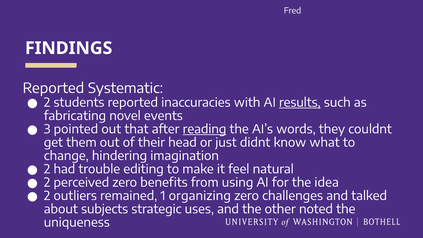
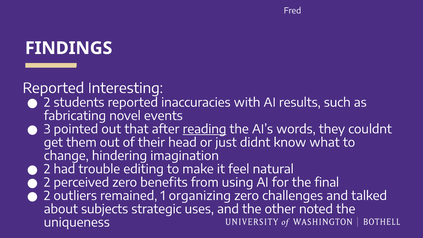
Systematic: Systematic -> Interesting (125, 88)
results underline: present -> none (300, 103)
idea: idea -> final (327, 183)
